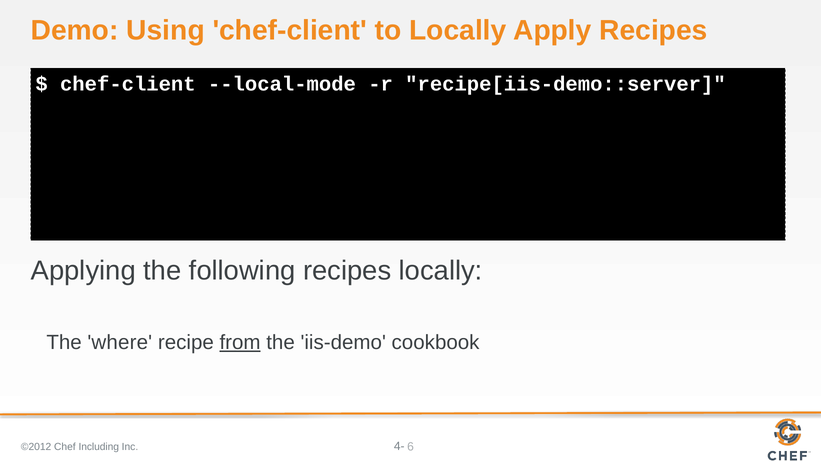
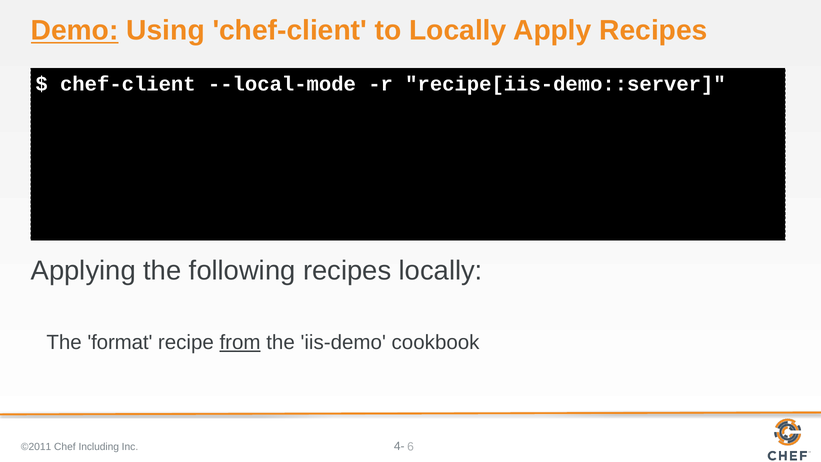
Demo underline: none -> present (75, 31)
where: where -> format (120, 342)
©2012: ©2012 -> ©2011 (36, 447)
